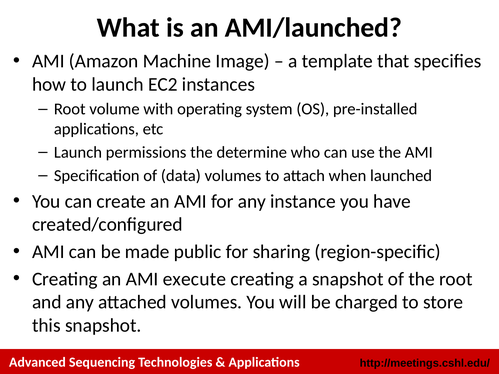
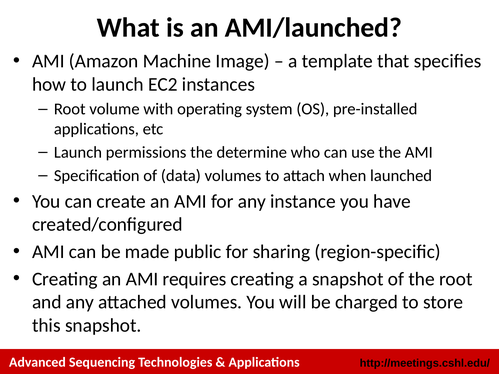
execute: execute -> requires (195, 279)
